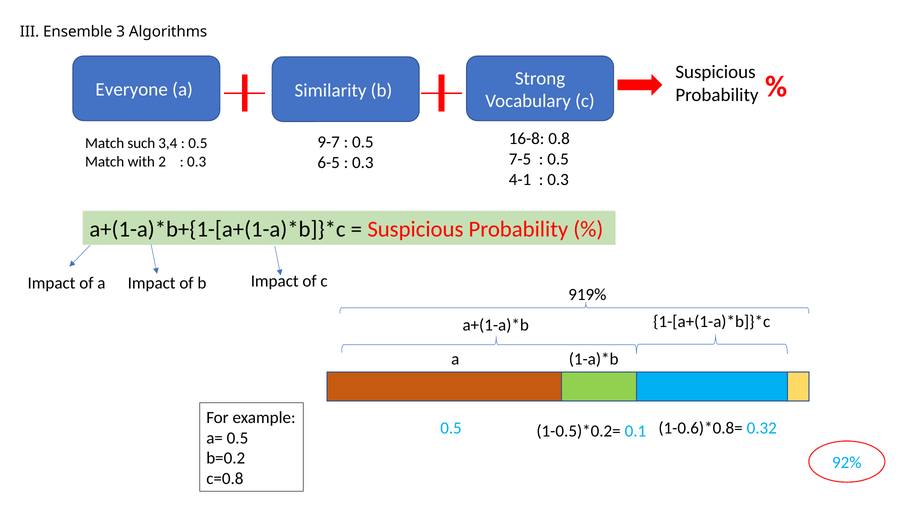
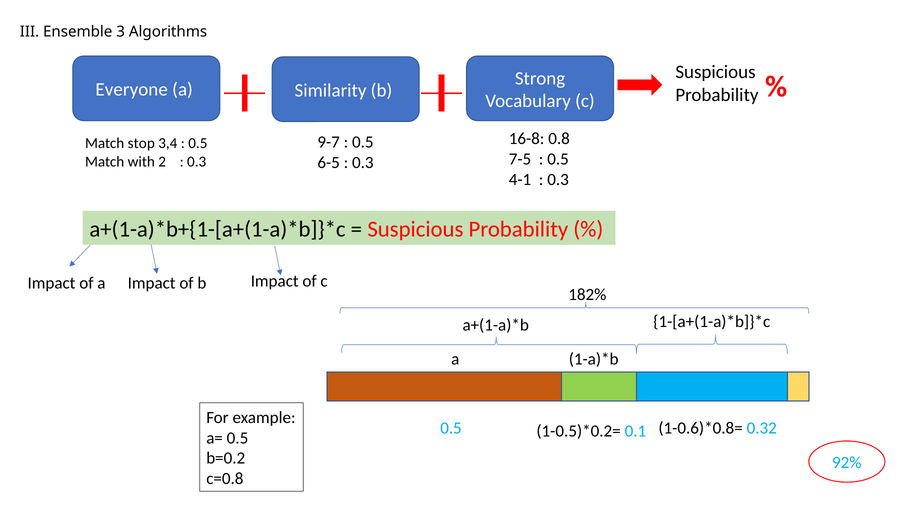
such: such -> stop (141, 143)
919%: 919% -> 182% (587, 295)
